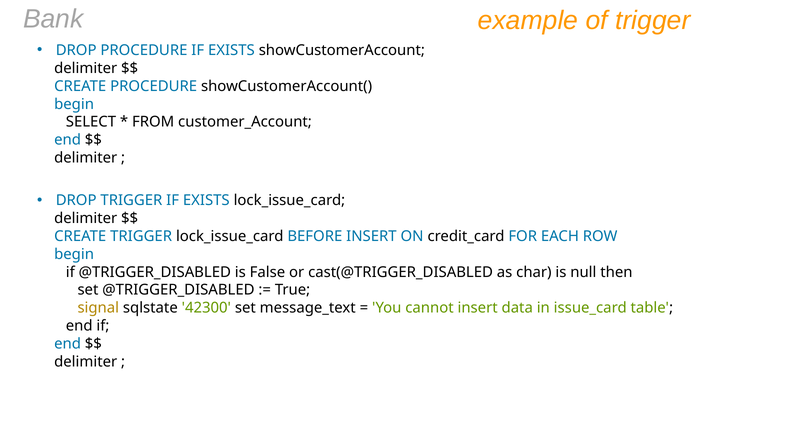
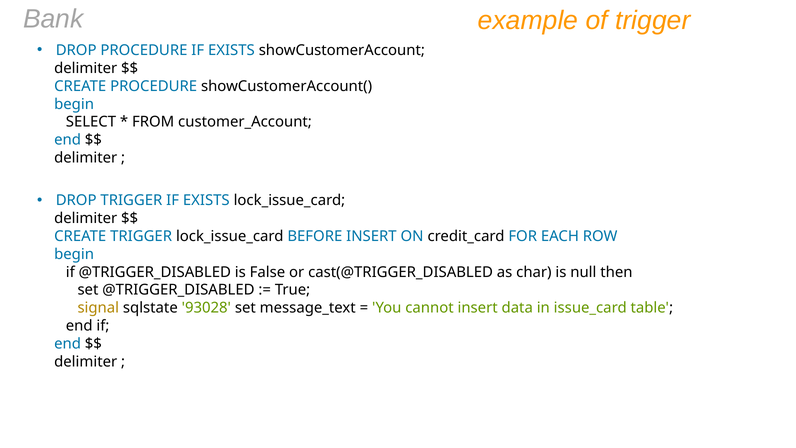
42300: 42300 -> 93028 (206, 308)
